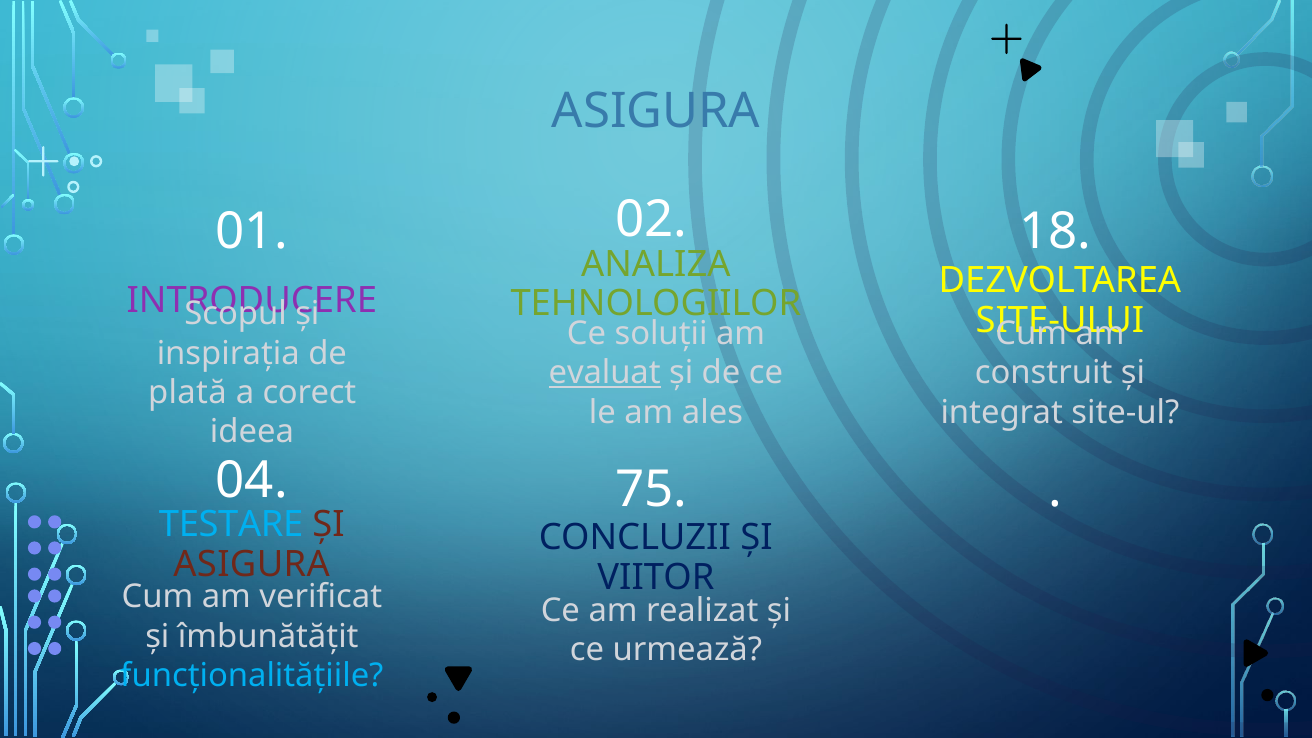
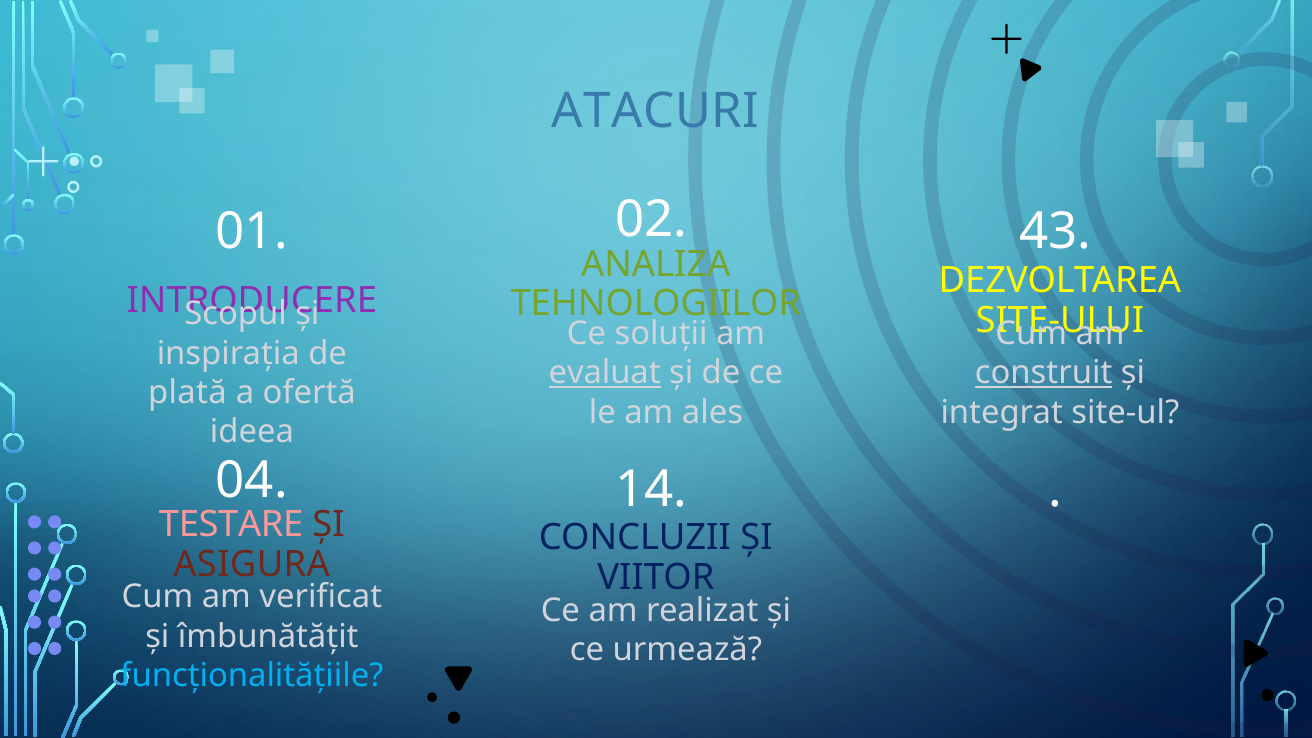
ASIGURA: ASIGURA -> ATACURI (656, 111)
18: 18 -> 43 (1055, 232)
construit underline: none -> present (1044, 373)
corect: corect -> ofertă (309, 393)
75: 75 -> 14 (651, 489)
TESTARE colour: light blue -> pink (231, 525)
